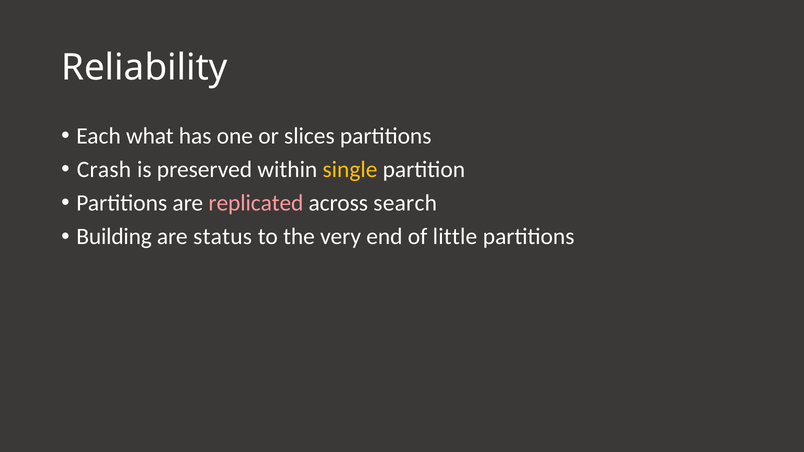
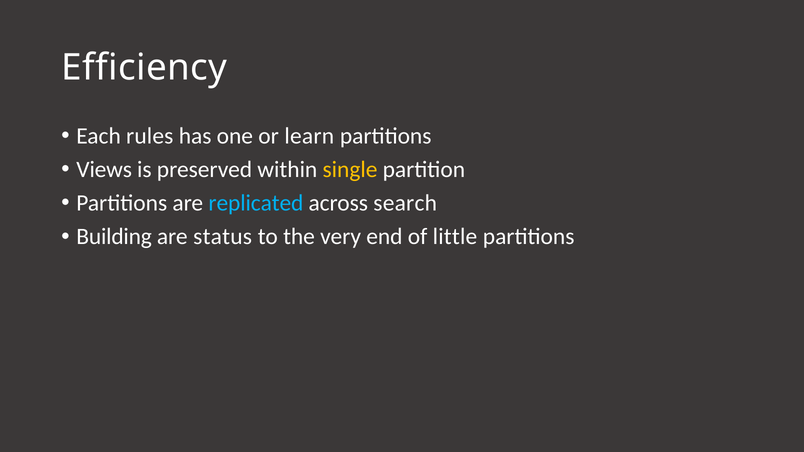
Reliability: Reliability -> Efficiency (144, 68)
what: what -> rules (150, 136)
slices: slices -> learn (309, 136)
Crash: Crash -> Views (104, 170)
replicated colour: pink -> light blue (256, 203)
